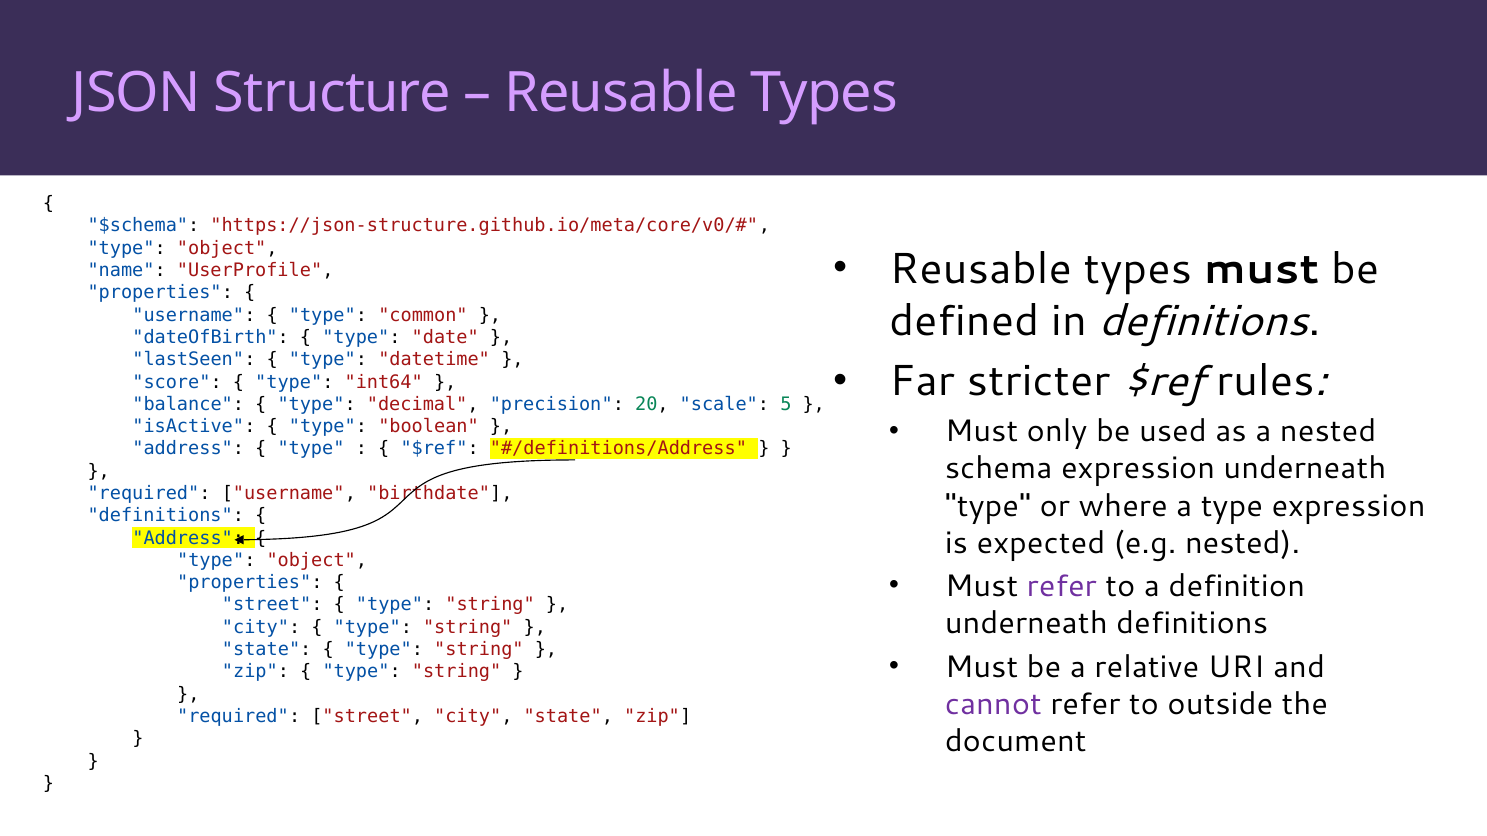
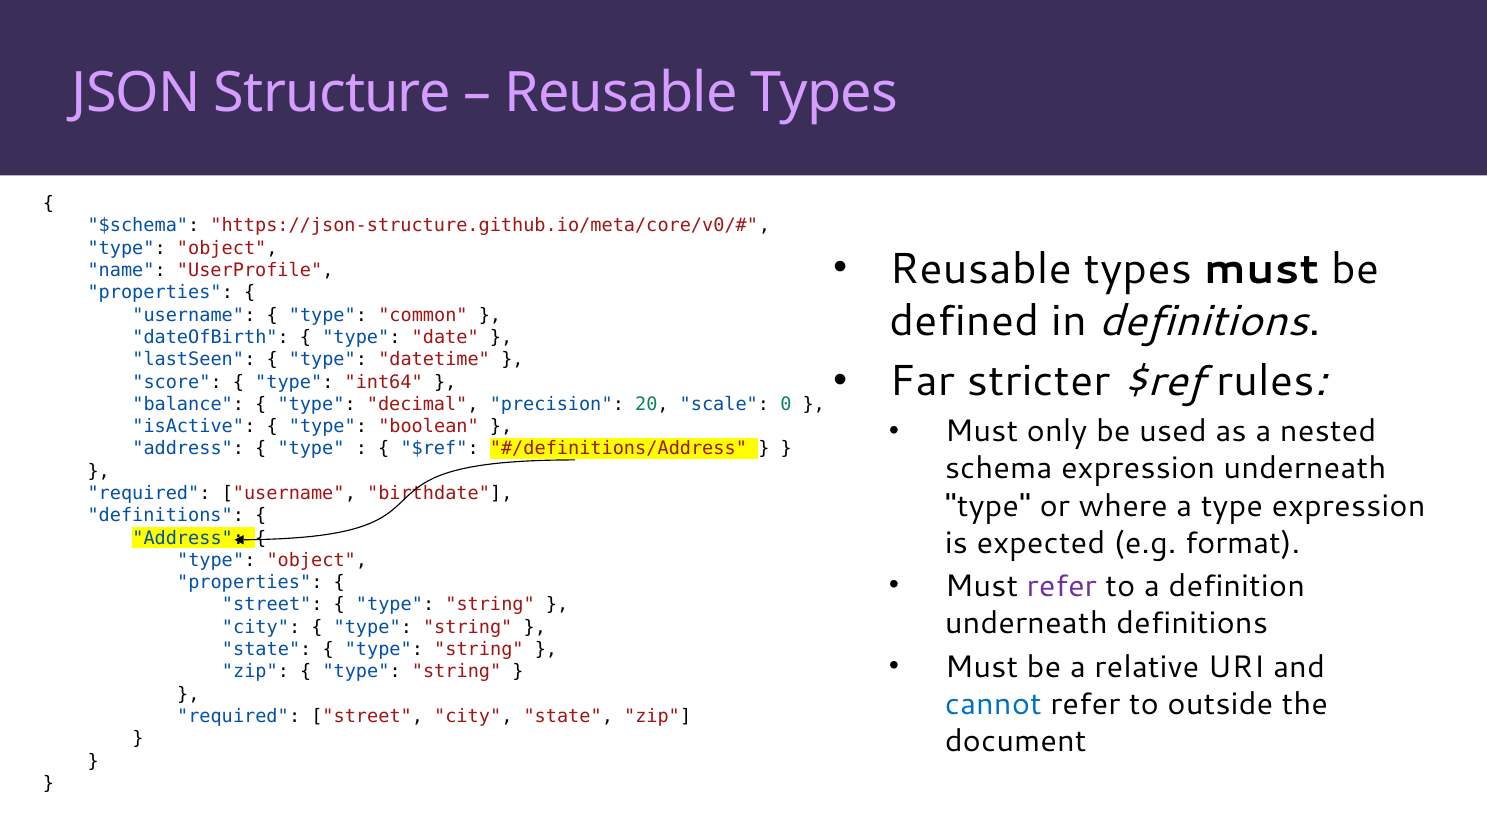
5: 5 -> 0 (786, 404)
e.g nested: nested -> format (1243, 543)
cannot colour: purple -> blue (993, 704)
